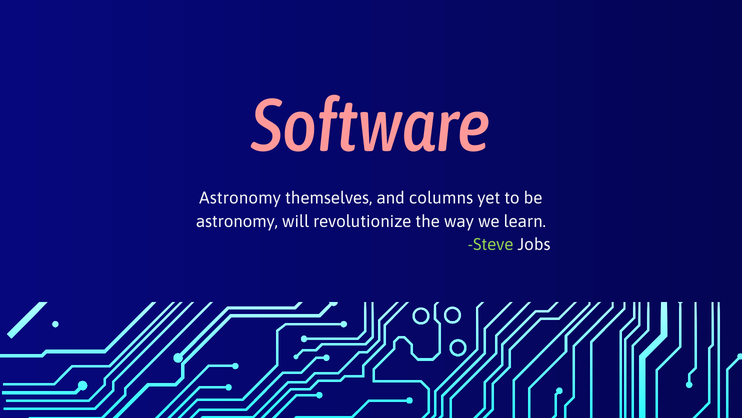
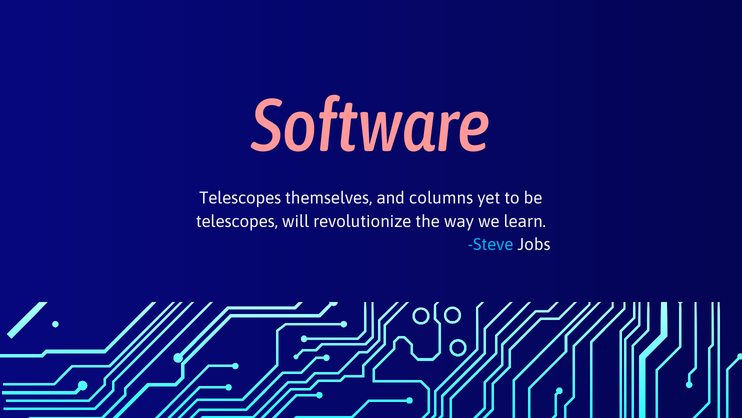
Astronomy: Astronomy -> Telescopes (240, 198)
astronomy: astronomy -> telescopes (237, 221)
Steve colour: light green -> light blue (491, 244)
